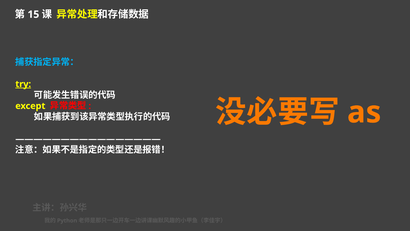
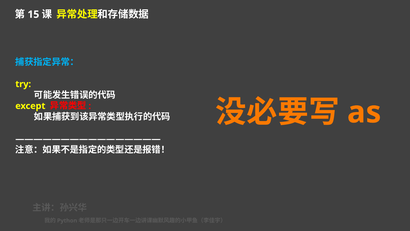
try underline: present -> none (23, 84)
